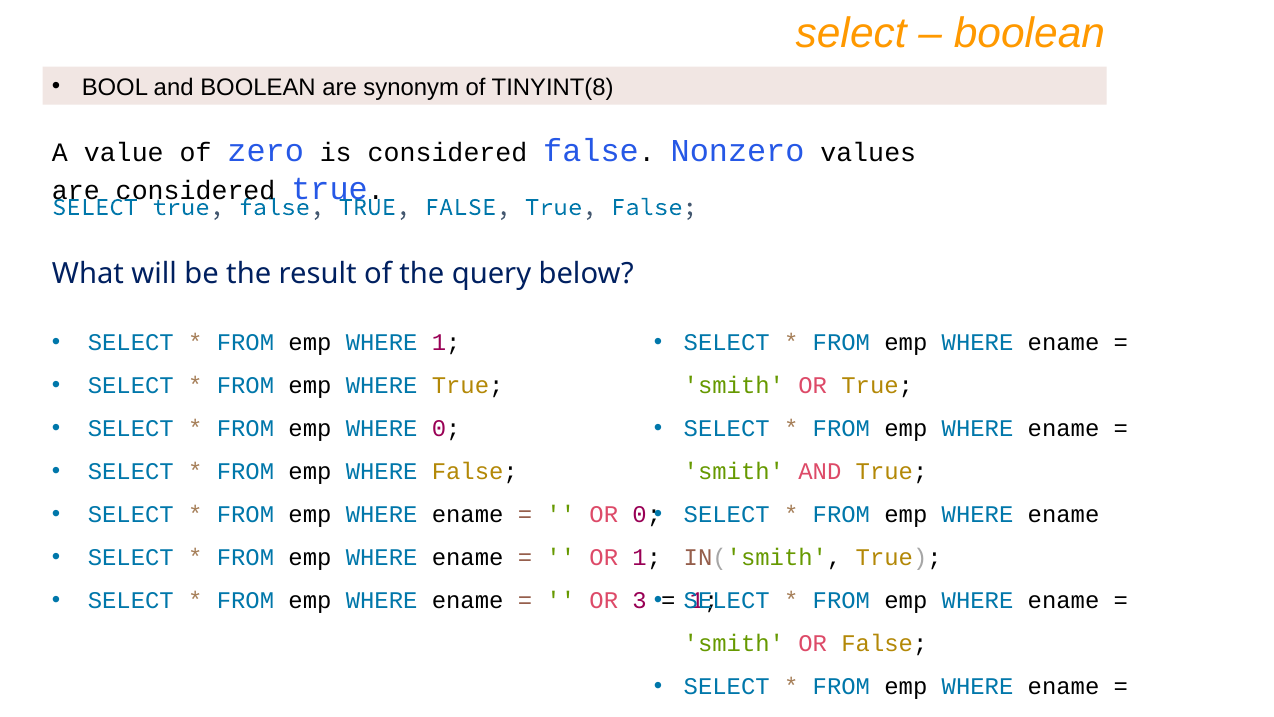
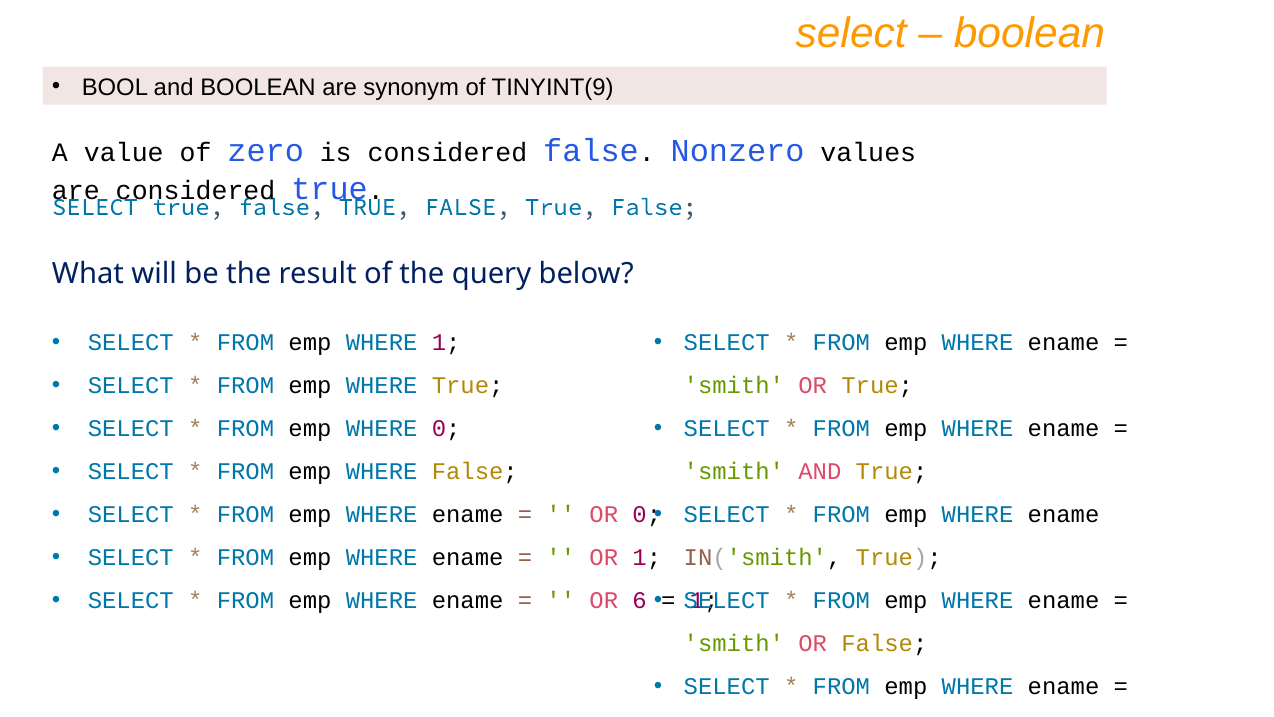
TINYINT(8: TINYINT(8 -> TINYINT(9 (553, 87)
3: 3 -> 6 (640, 601)
